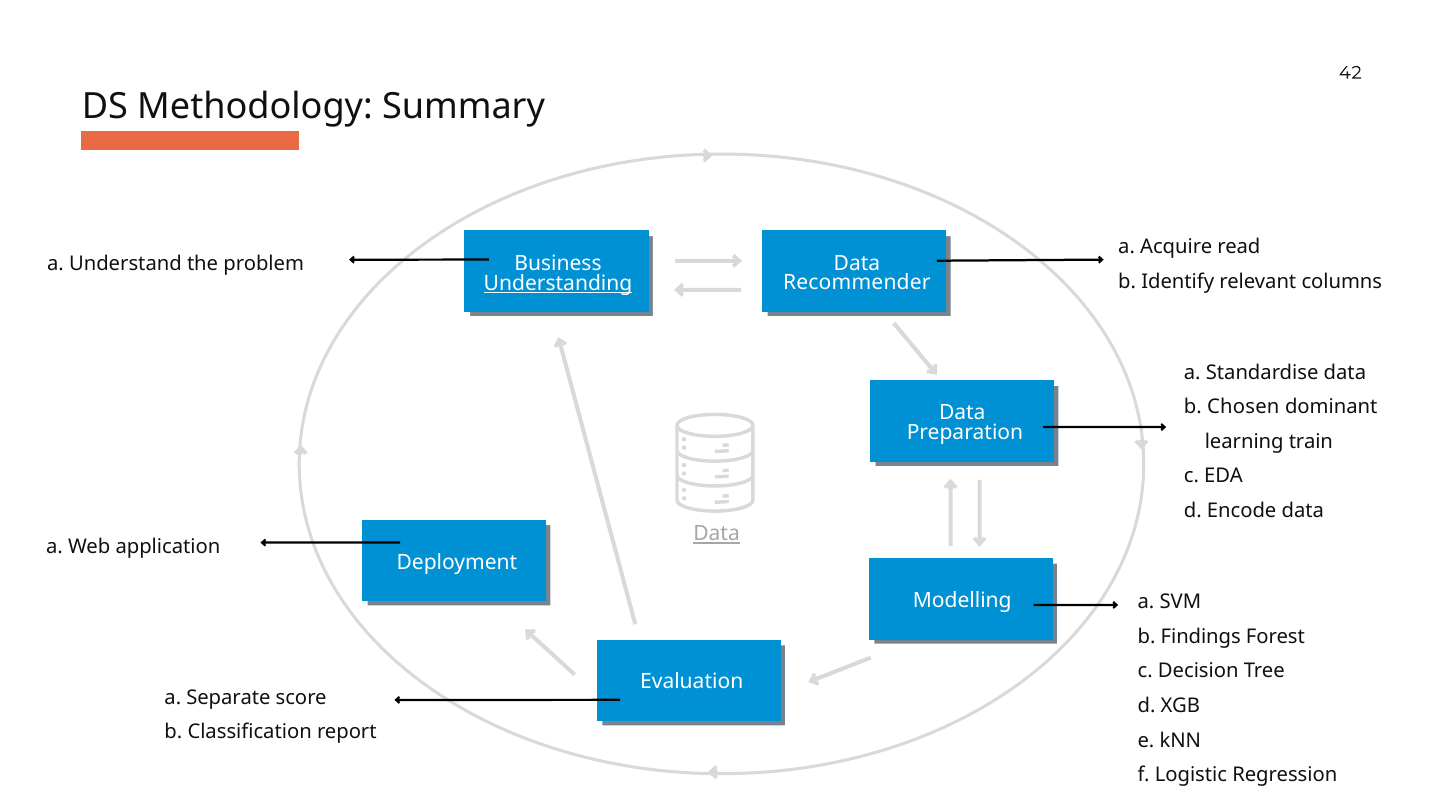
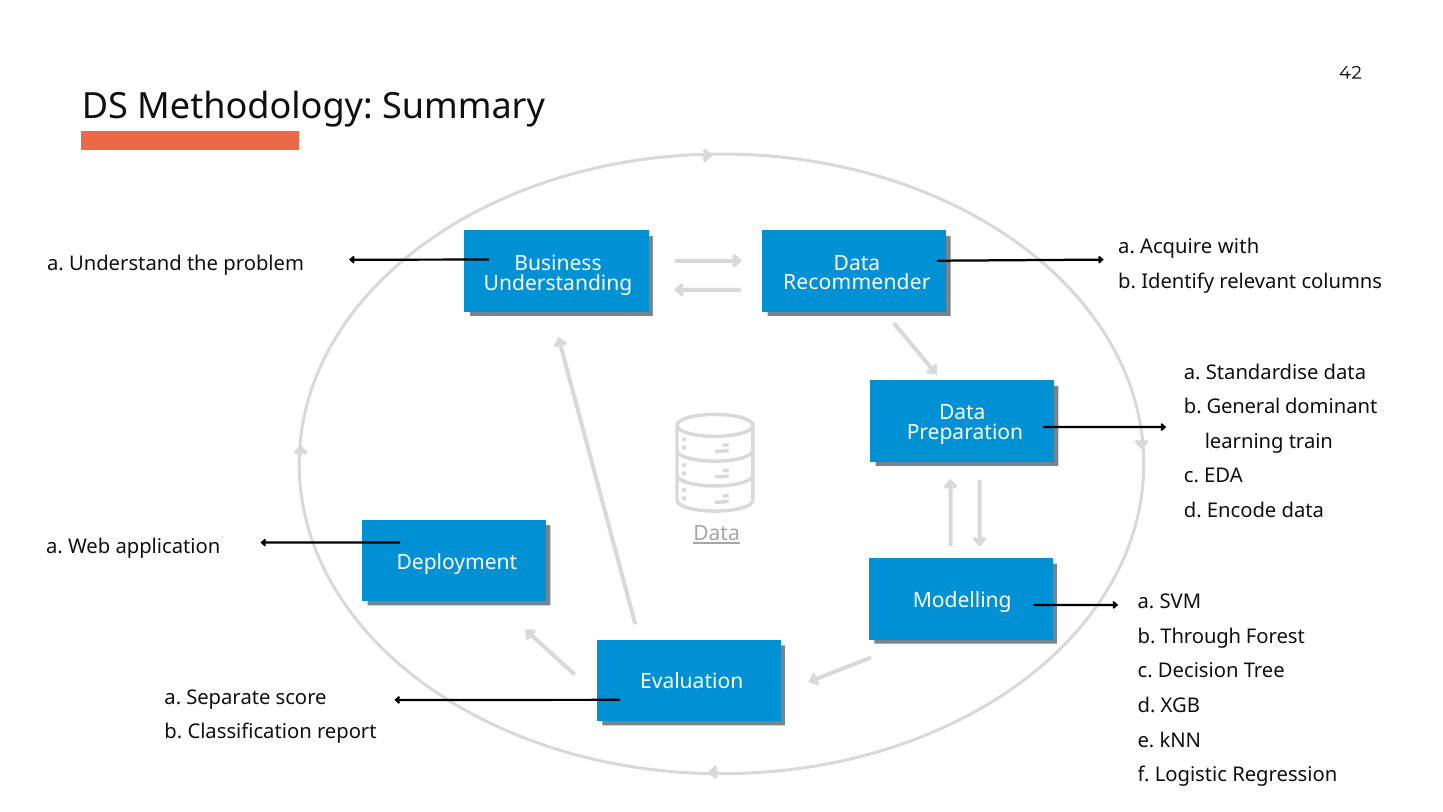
read: read -> with (1239, 247)
Understanding underline: present -> none (558, 283)
Chosen: Chosen -> General (1243, 407)
Findings: Findings -> Through (1201, 636)
